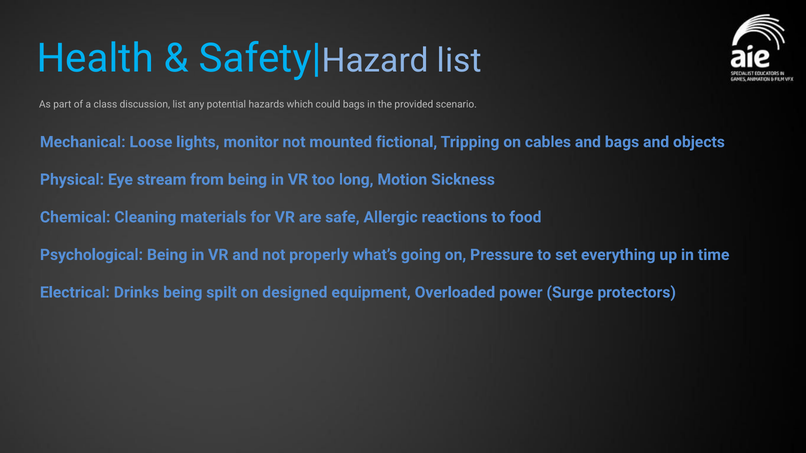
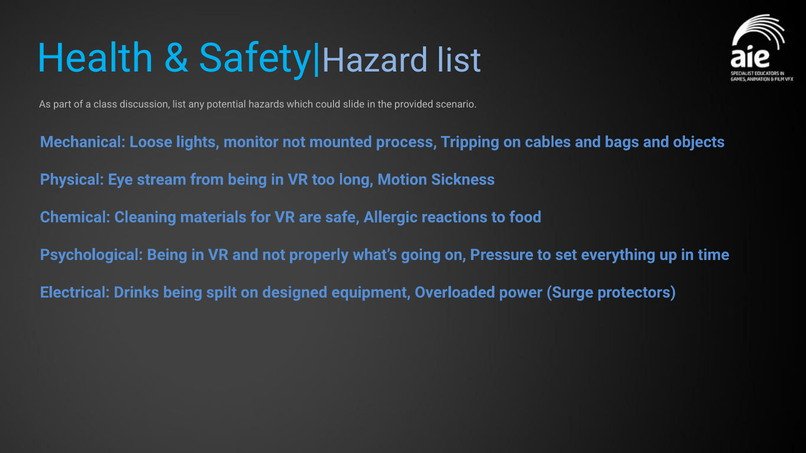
could bags: bags -> slide (354, 104)
fictional: fictional -> process (407, 142)
